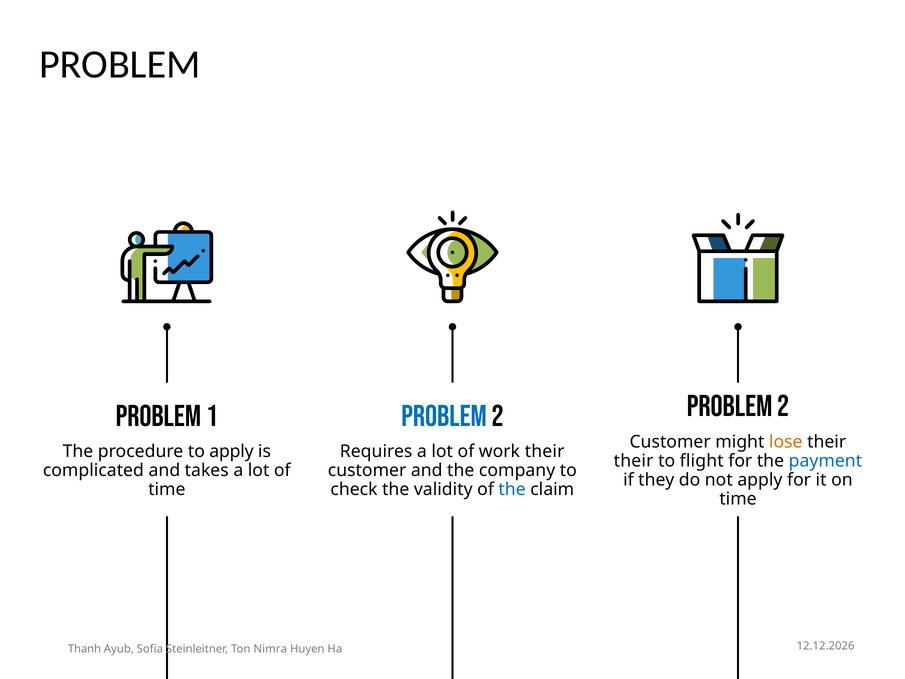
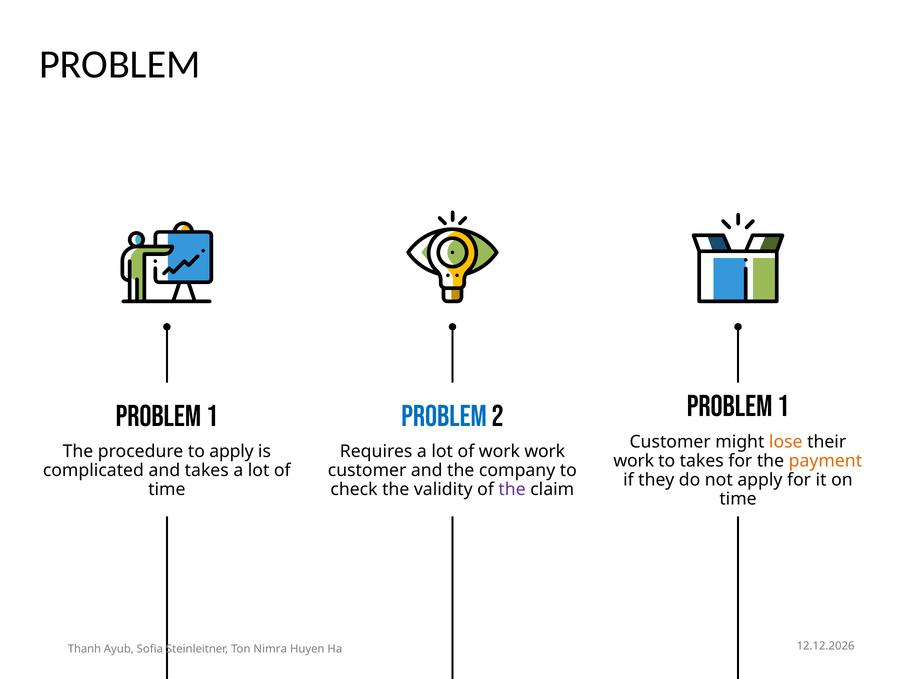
2: 2 -> 1 (783, 406)
work their: their -> work (545, 451)
their: their -> work (634, 461)
to flight: flight -> takes (702, 461)
payment colour: blue -> orange (825, 461)
the colour: blue -> purple (512, 489)
